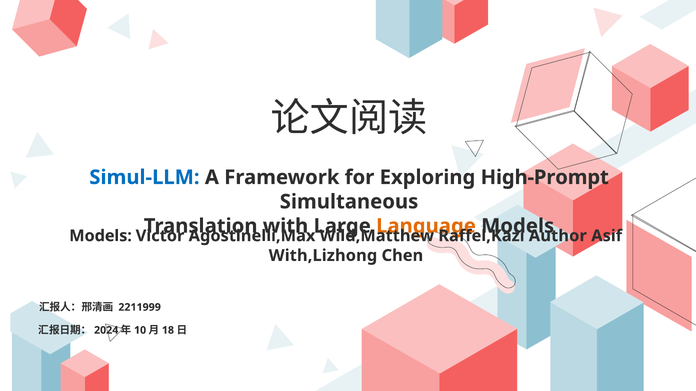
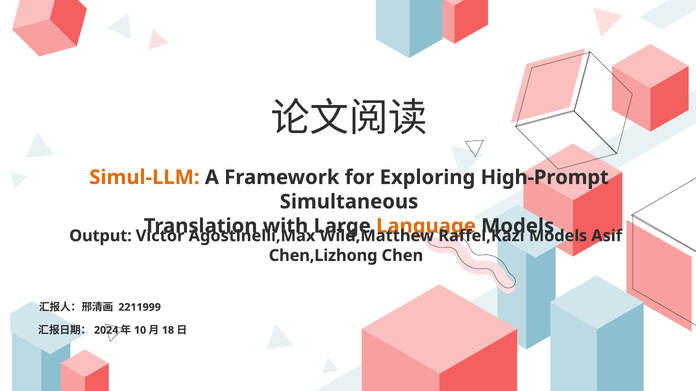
Simul-LLM colour: blue -> orange (144, 178)
Models: Models -> Output (101, 236)
Raffel,Kazi Author: Author -> Models (558, 236)
With,Lizhong: With,Lizhong -> Chen,Lizhong (323, 256)
